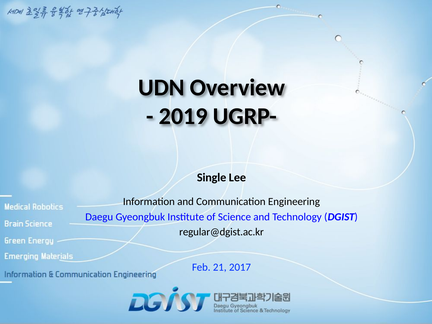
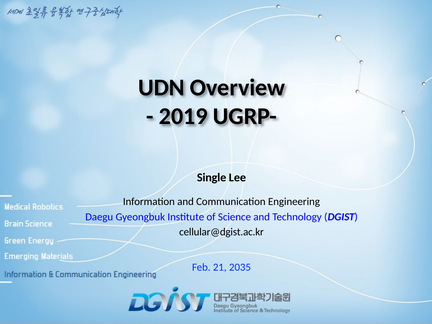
regular@dgist.ac.kr: regular@dgist.ac.kr -> cellular@dgist.ac.kr (222, 232)
2017: 2017 -> 2035 (240, 267)
